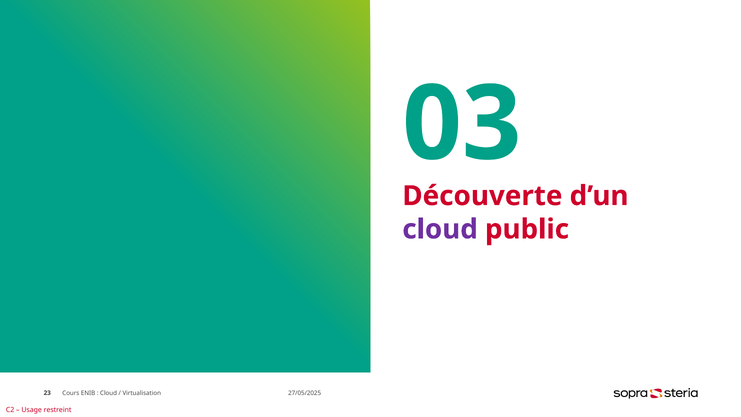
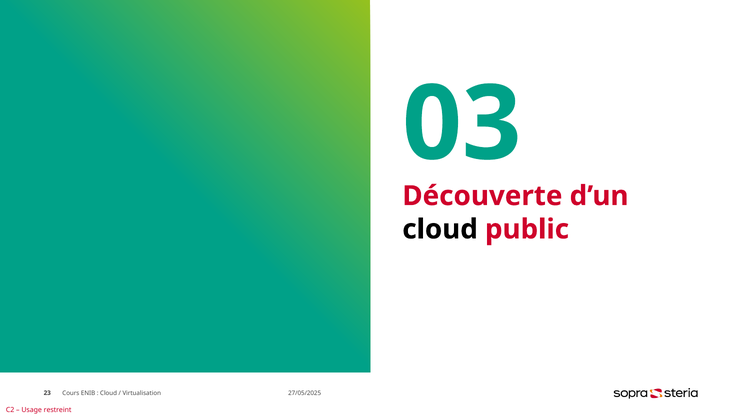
cloud colour: purple -> black (440, 229)
